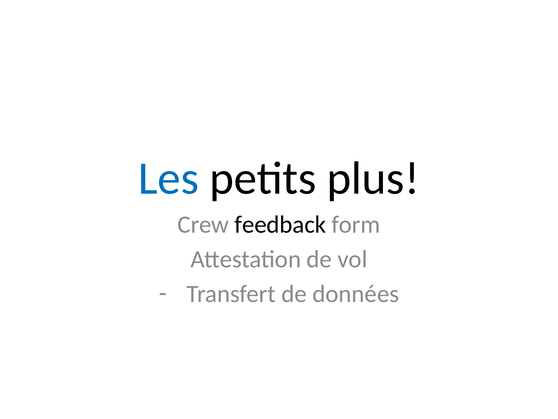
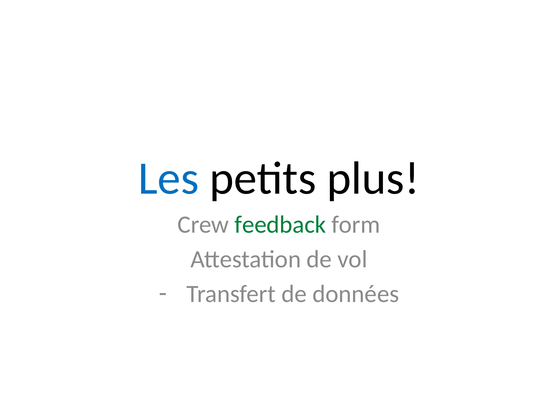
feedback colour: black -> green (280, 224)
